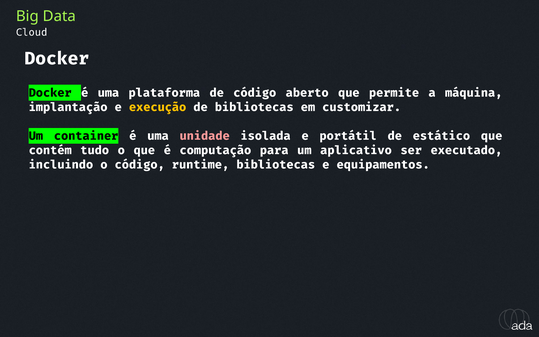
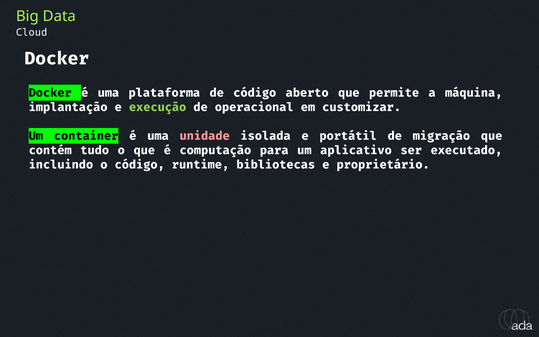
execução colour: yellow -> light green (158, 107)
de bibliotecas: bibliotecas -> operacional (254, 107)
estático: estático -> migração (441, 136)
equipamentos: equipamentos -> proprietário (383, 164)
